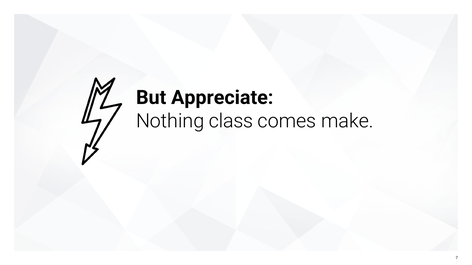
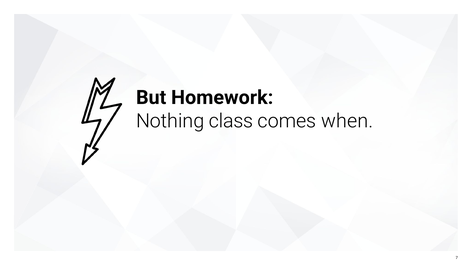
Appreciate: Appreciate -> Homework (222, 98)
make: make -> when (347, 121)
